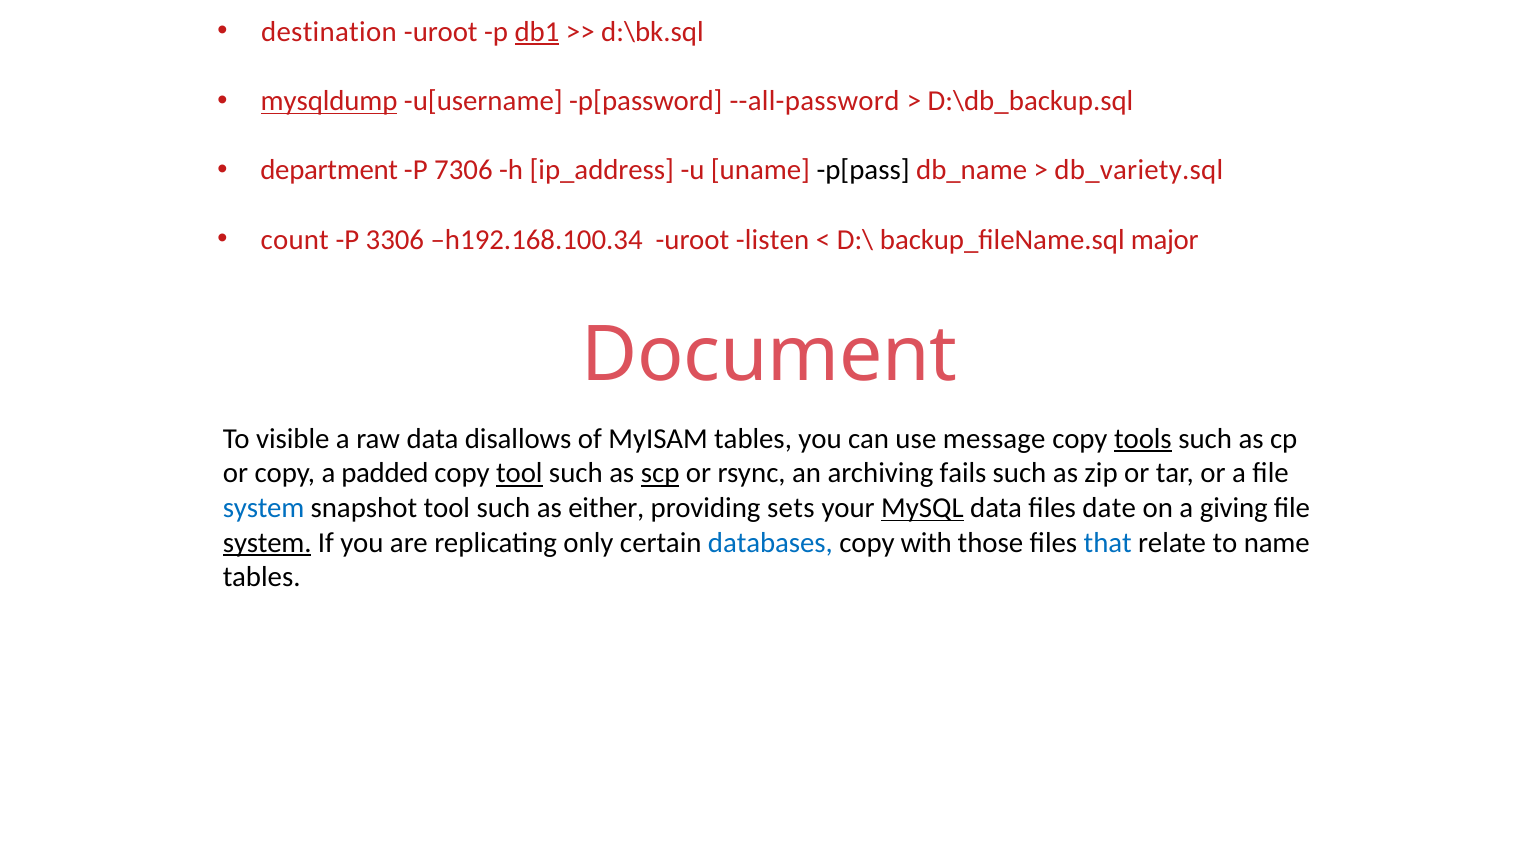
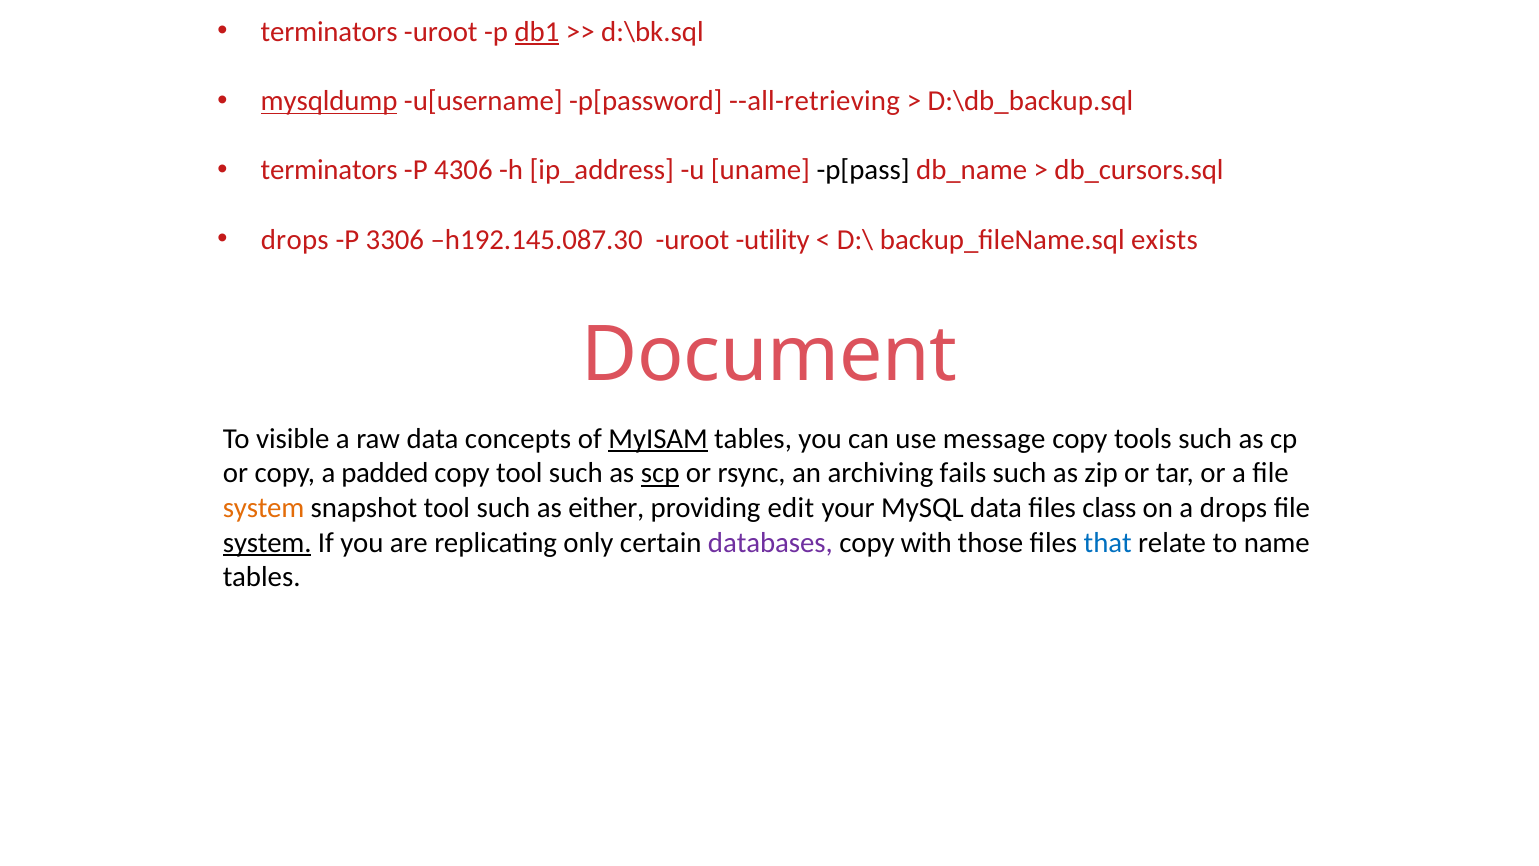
destination: destination -> terminators (329, 32)
--all-password: --all-password -> --all-retrieving (815, 101)
department: department -> terminators (329, 170)
7306: 7306 -> 4306 (463, 170)
db_variety.sql: db_variety.sql -> db_cursors.sql (1139, 170)
count: count -> drops (295, 240)
h192.168.100.34: h192.168.100.34 -> h192.145.087.30 (537, 240)
listen: listen -> utility (773, 240)
major: major -> exists (1164, 240)
disallows: disallows -> concepts (518, 439)
MyISAM underline: none -> present (658, 439)
tools underline: present -> none (1143, 439)
tool underline: present -> none (519, 473)
system colour: blue -> orange (264, 508)
sets: sets -> edit (791, 508)
MySQL underline: present -> none (922, 508)
date: date -> class (1109, 508)
a giving: giving -> drops (1234, 508)
databases colour: blue -> purple (770, 543)
